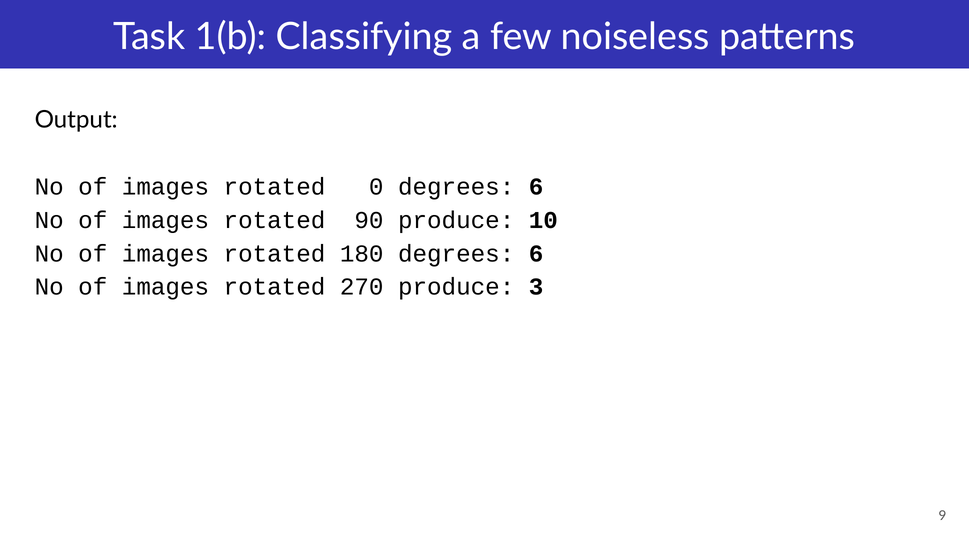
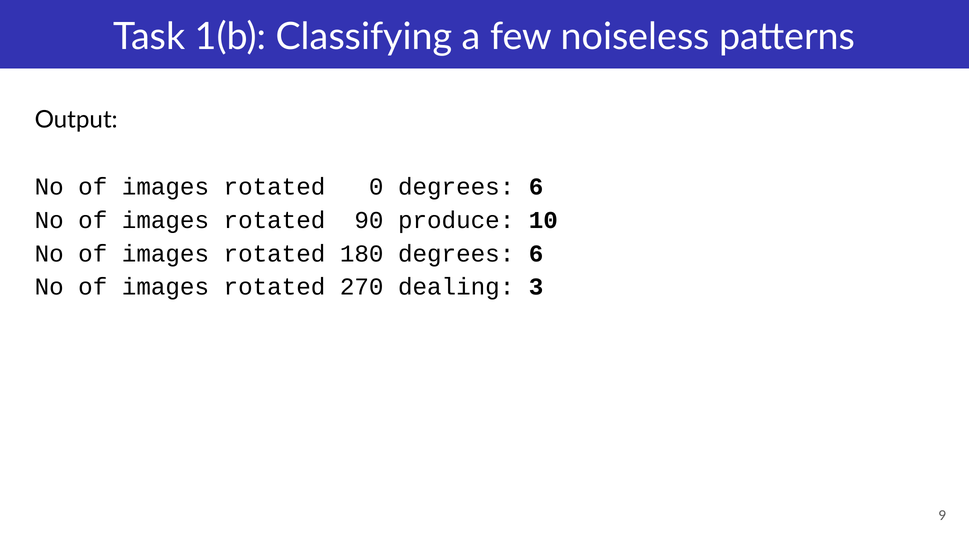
270 produce: produce -> dealing (456, 287)
